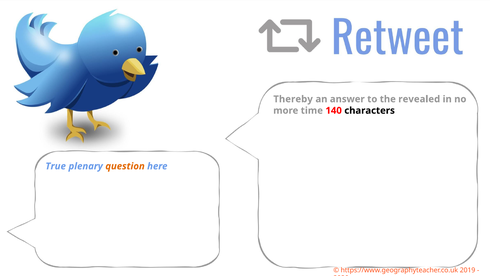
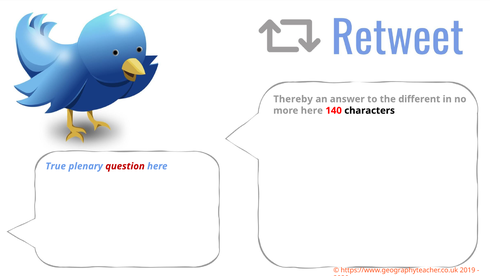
revealed: revealed -> different (419, 99)
more time: time -> here (312, 110)
question colour: orange -> red (125, 166)
